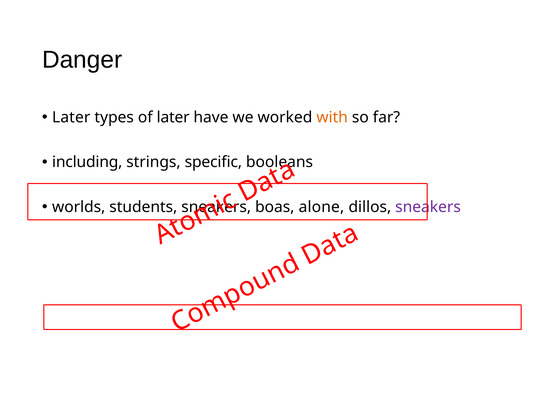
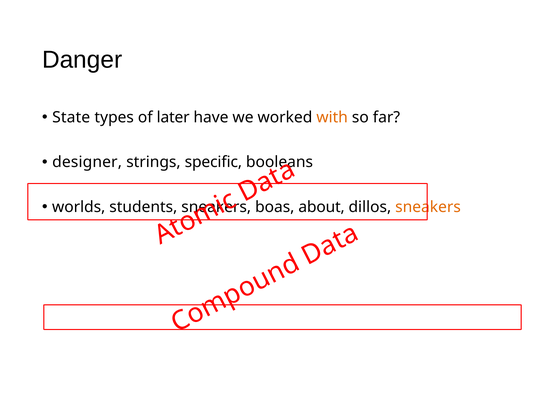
Later: Later -> State (71, 118)
including: including -> designer (87, 162)
alone: alone -> about (322, 207)
sneakers colour: purple -> orange (428, 207)
